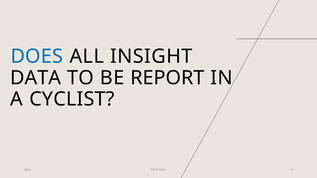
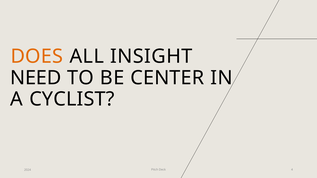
DOES colour: blue -> orange (37, 56)
DATA: DATA -> NEED (36, 78)
REPORT: REPORT -> CENTER (167, 78)
